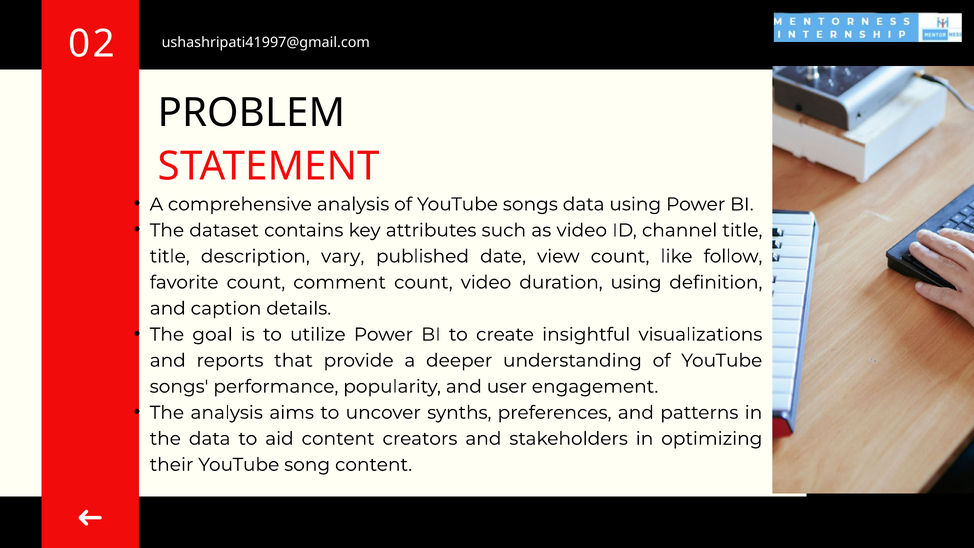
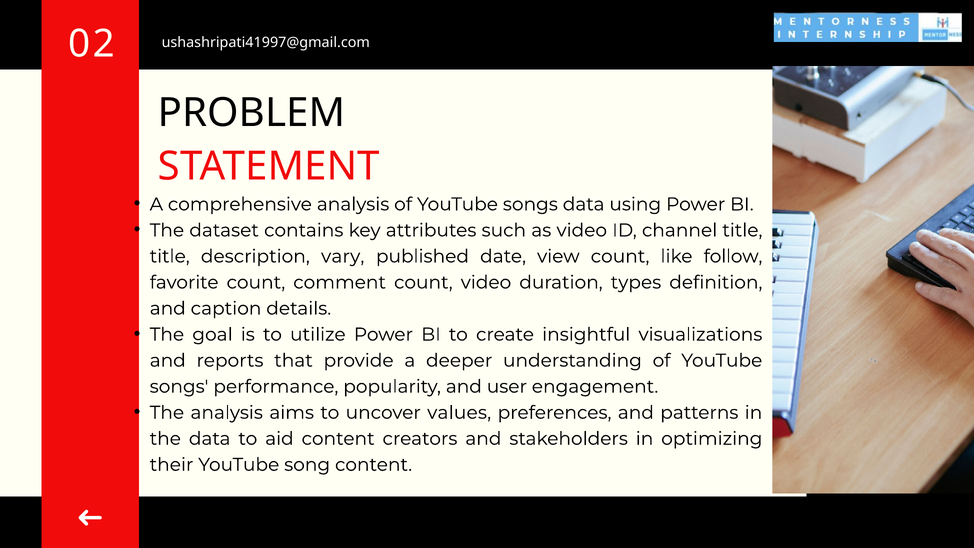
duration using: using -> types (636, 282)
synths: synths -> values (459, 413)
